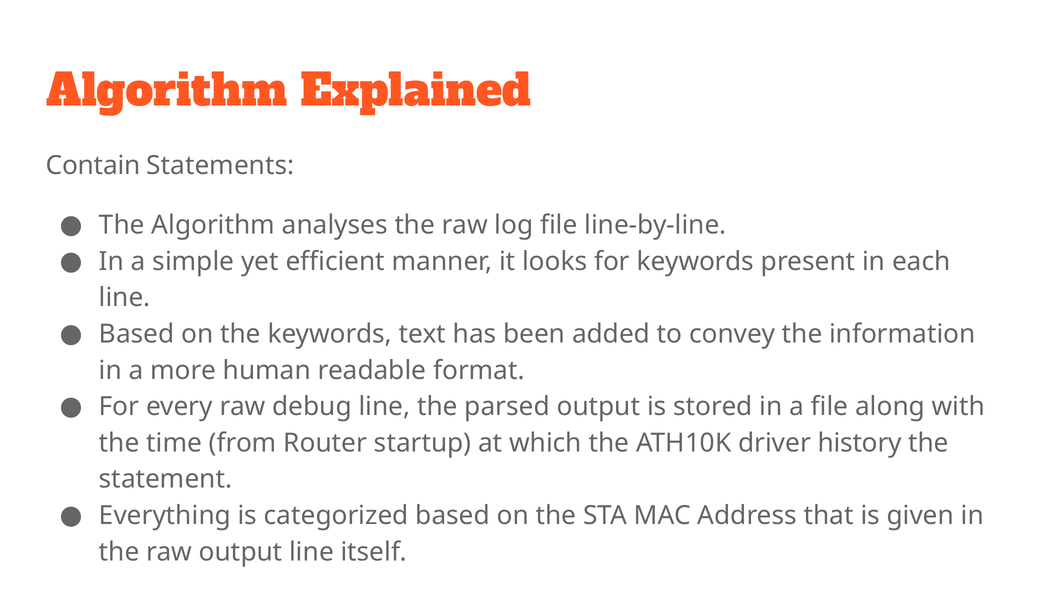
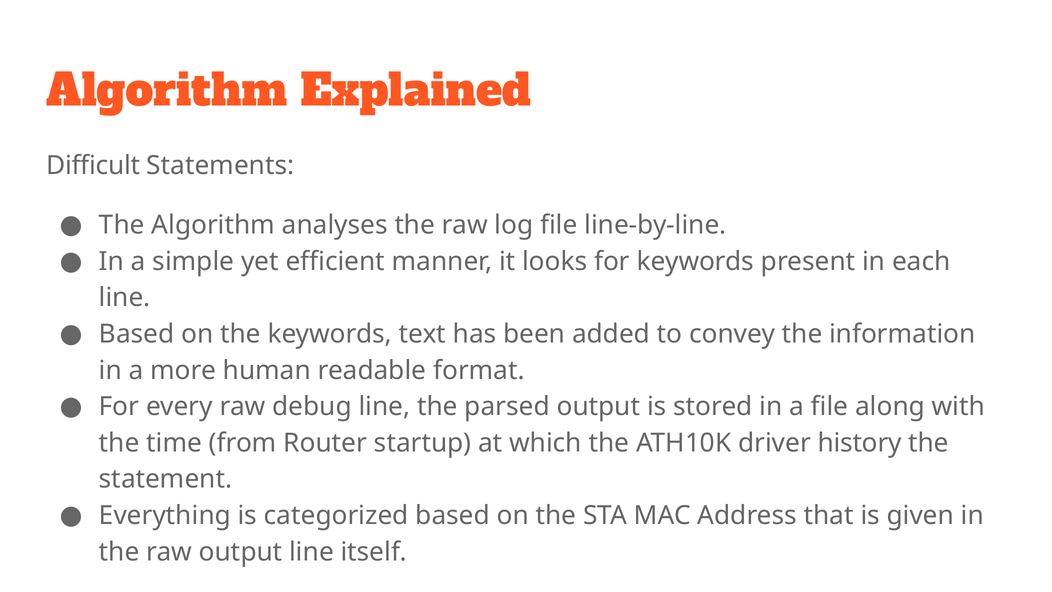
Contain: Contain -> Difficult (93, 165)
